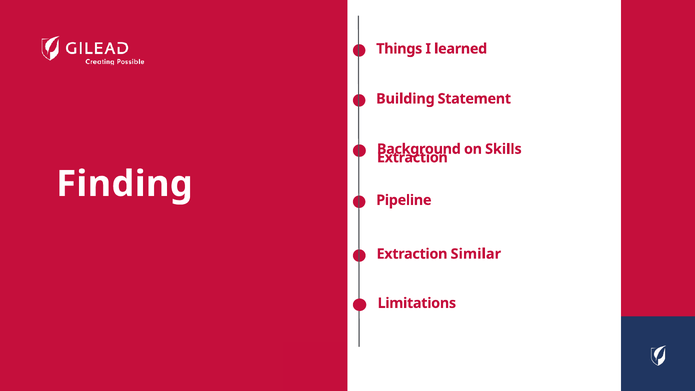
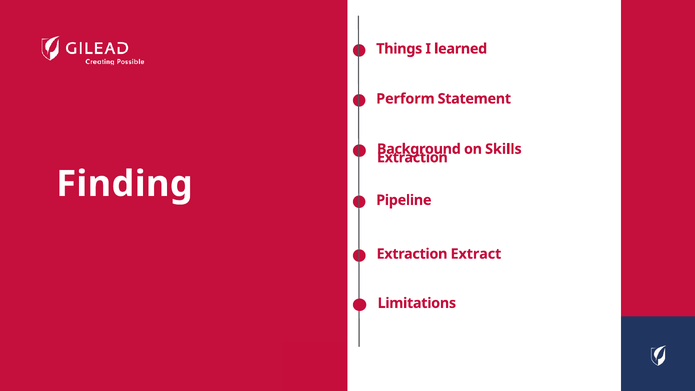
Building: Building -> Perform (405, 99)
Similar: Similar -> Extract (476, 254)
